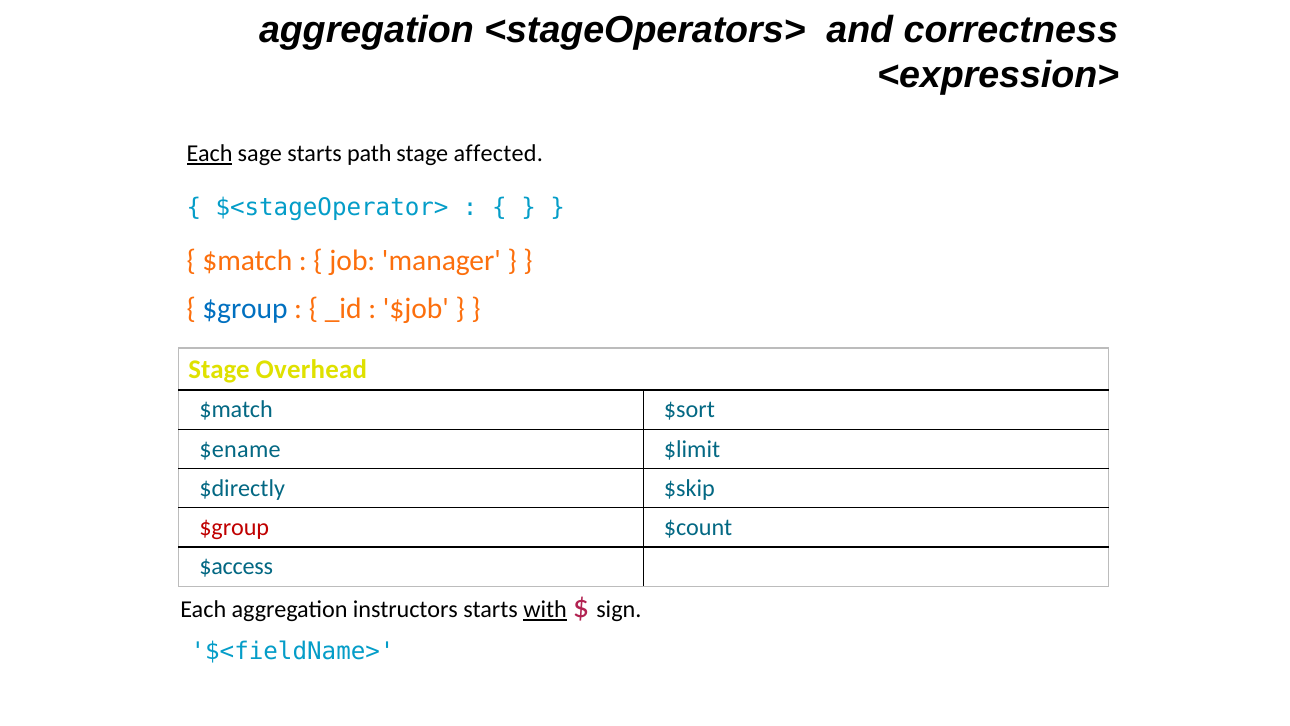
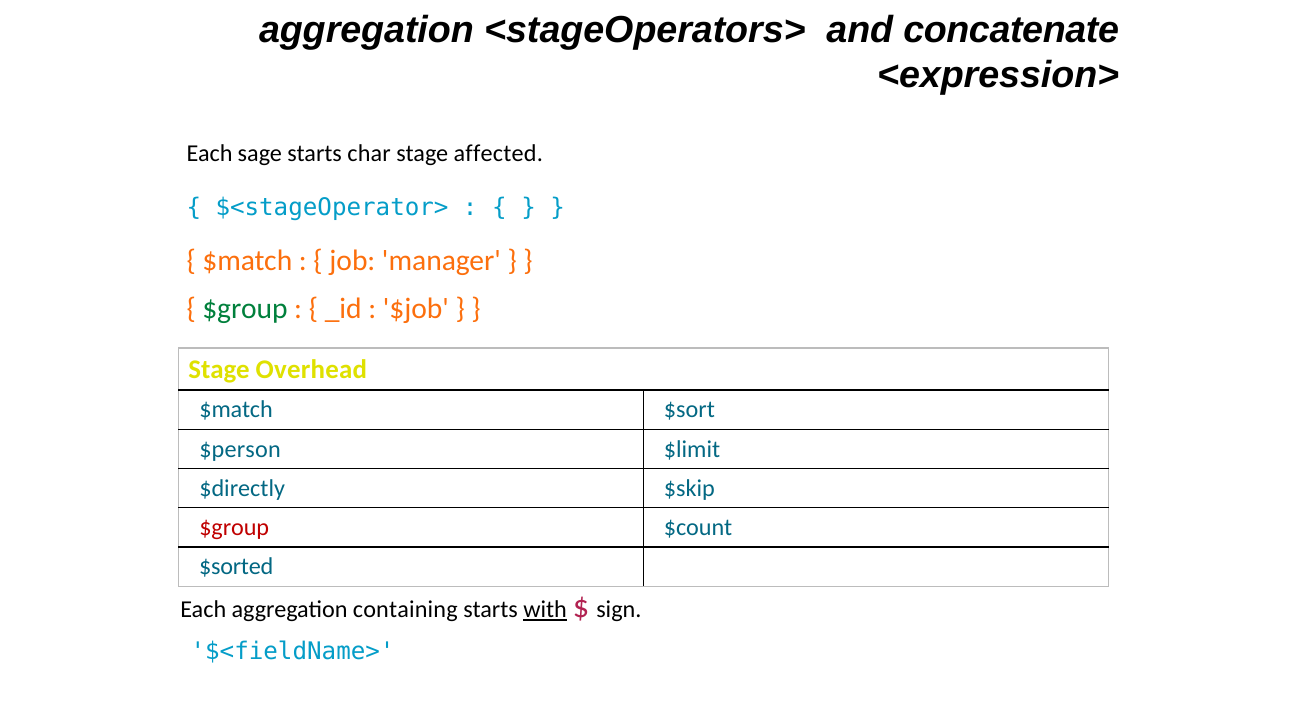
correctness: correctness -> concatenate (1011, 30)
Each underline: present -> none (210, 154)
path: path -> char (369, 154)
$group colour: blue -> green (245, 309)
$ename: $ename -> $person (240, 449)
$access: $access -> $sorted (236, 567)
instructors: instructors -> containing (405, 610)
